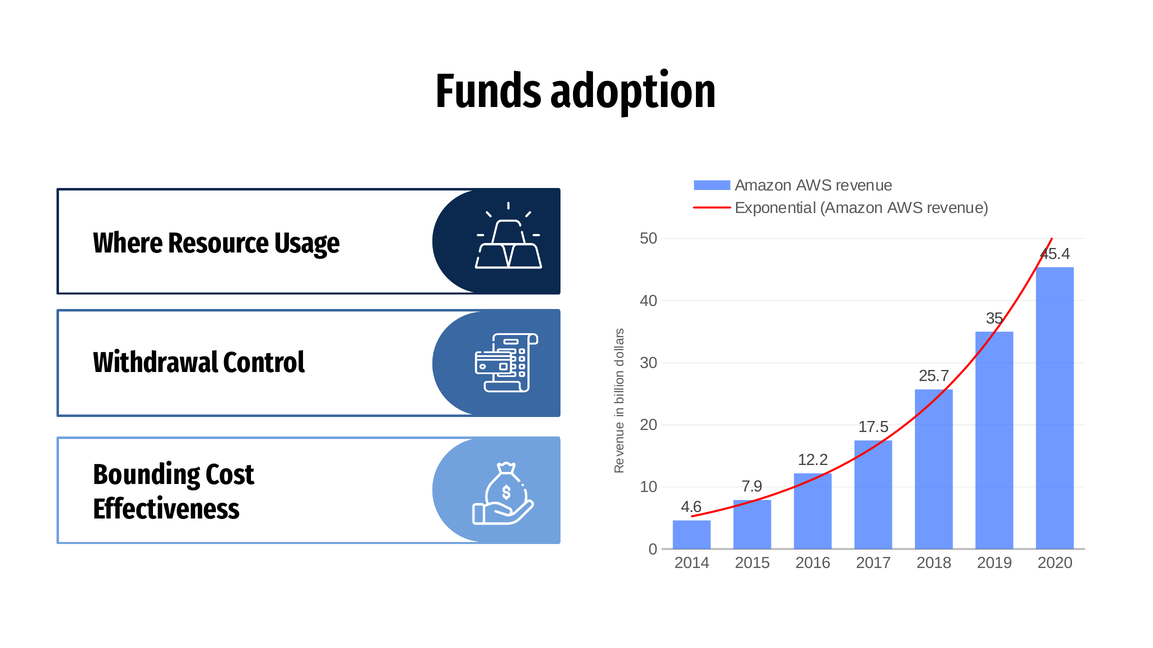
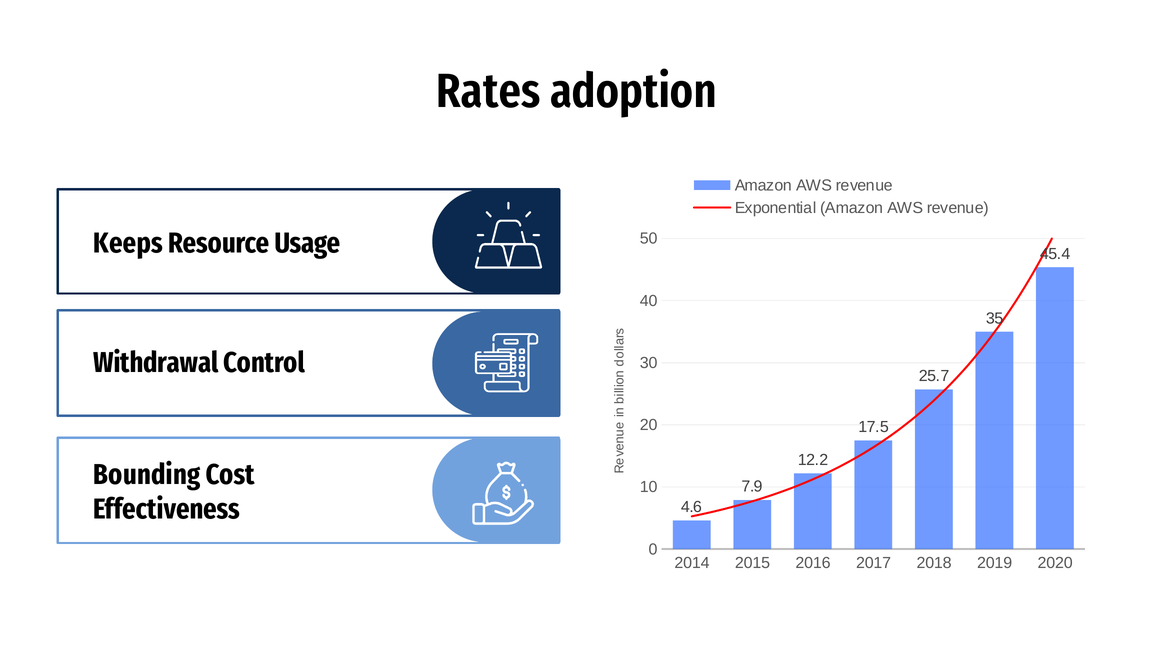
Funds: Funds -> Rates (488, 92)
Where: Where -> Keeps (128, 244)
